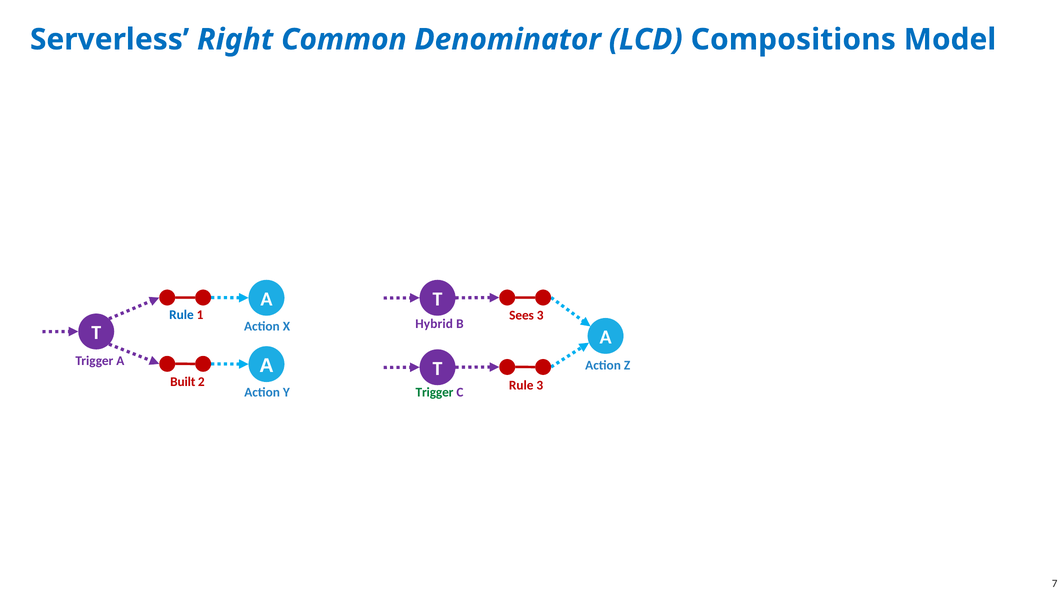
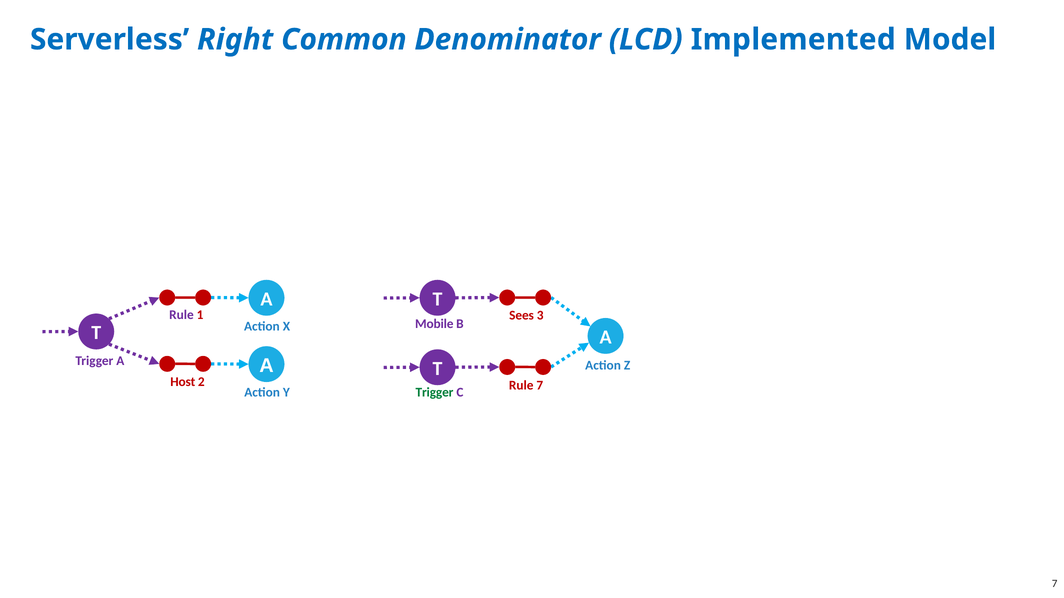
Compositions: Compositions -> Implemented (793, 40)
Rule colour: blue -> purple (181, 315)
Hybrid: Hybrid -> Mobile (434, 324)
Built: Built -> Host (183, 382)
Rule 3: 3 -> 7 (540, 386)
